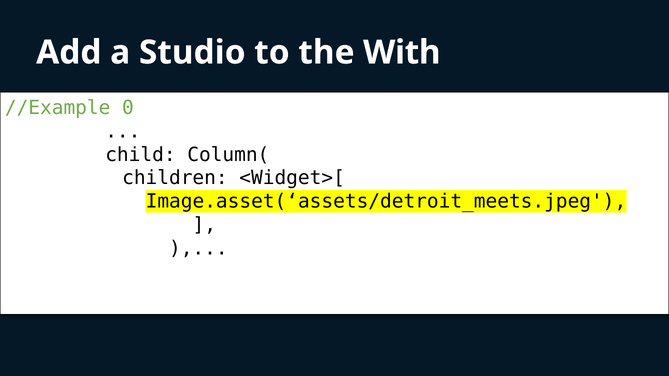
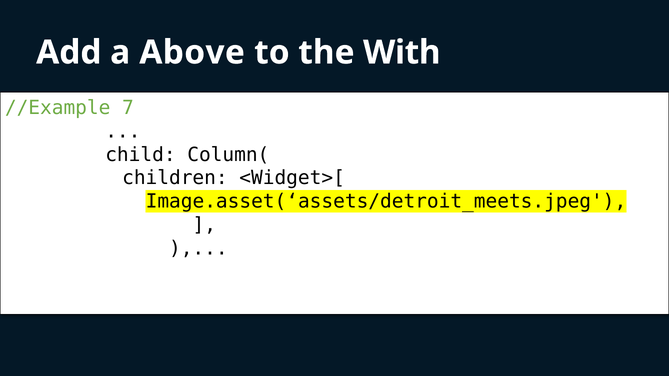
Studio: Studio -> Above (192, 53)
0: 0 -> 7 (128, 108)
